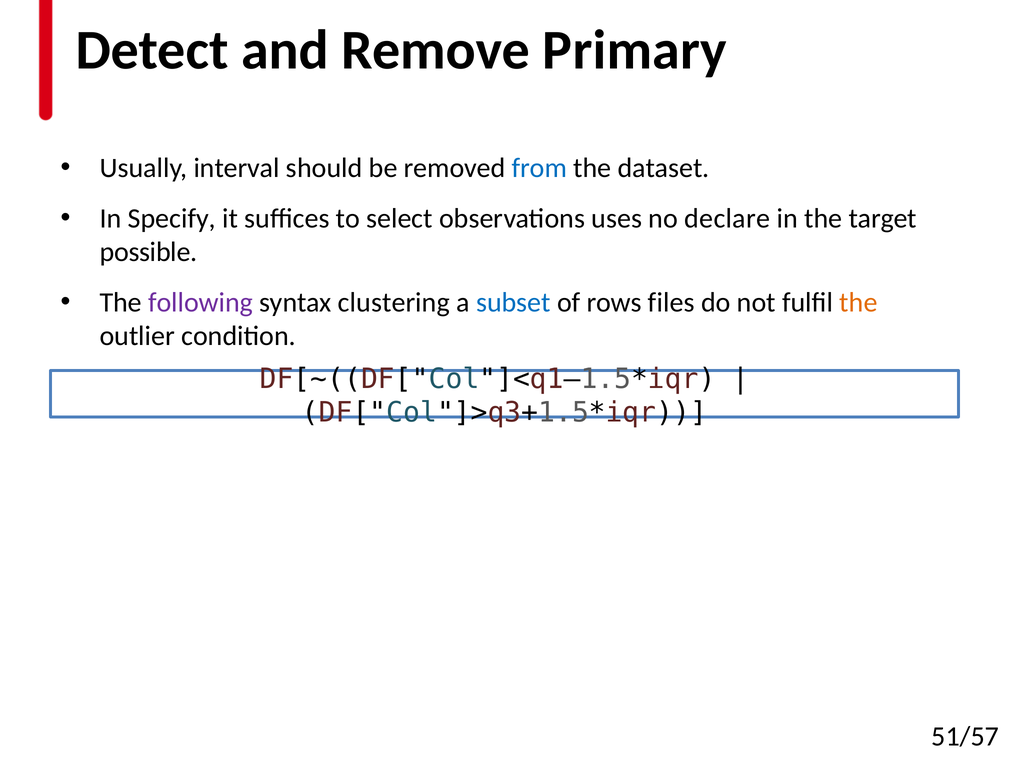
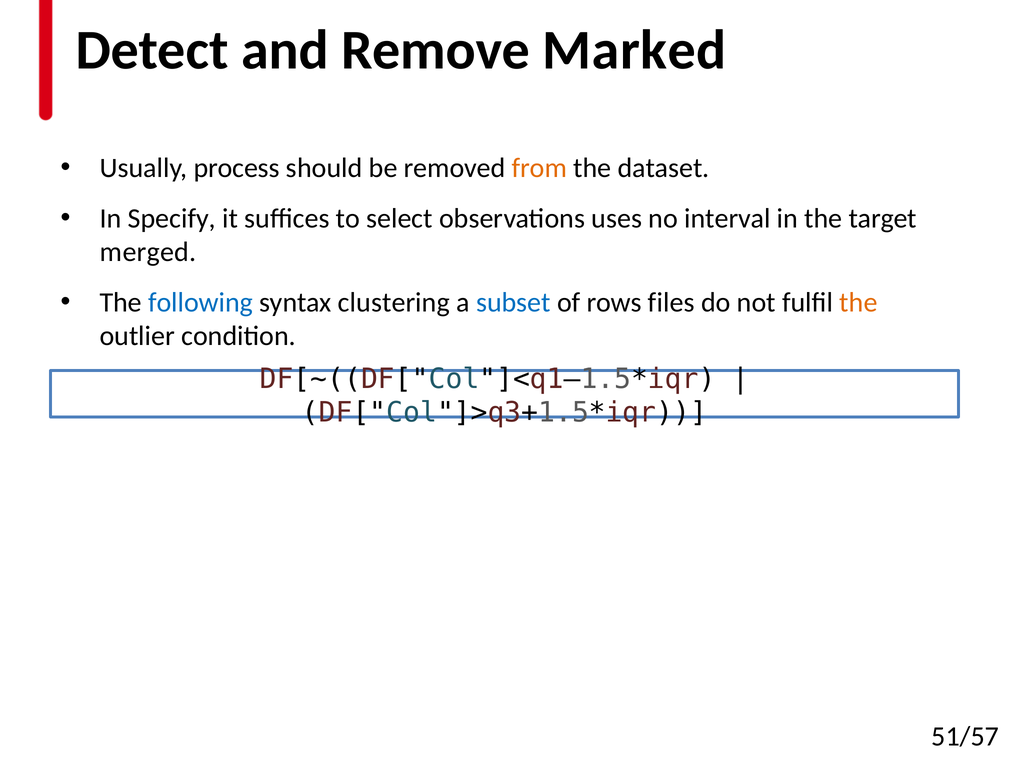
Primary: Primary -> Marked (634, 50)
interval: interval -> process (237, 168)
from colour: blue -> orange (539, 168)
declare: declare -> interval (727, 218)
possible: possible -> merged (148, 252)
following colour: purple -> blue (201, 302)
